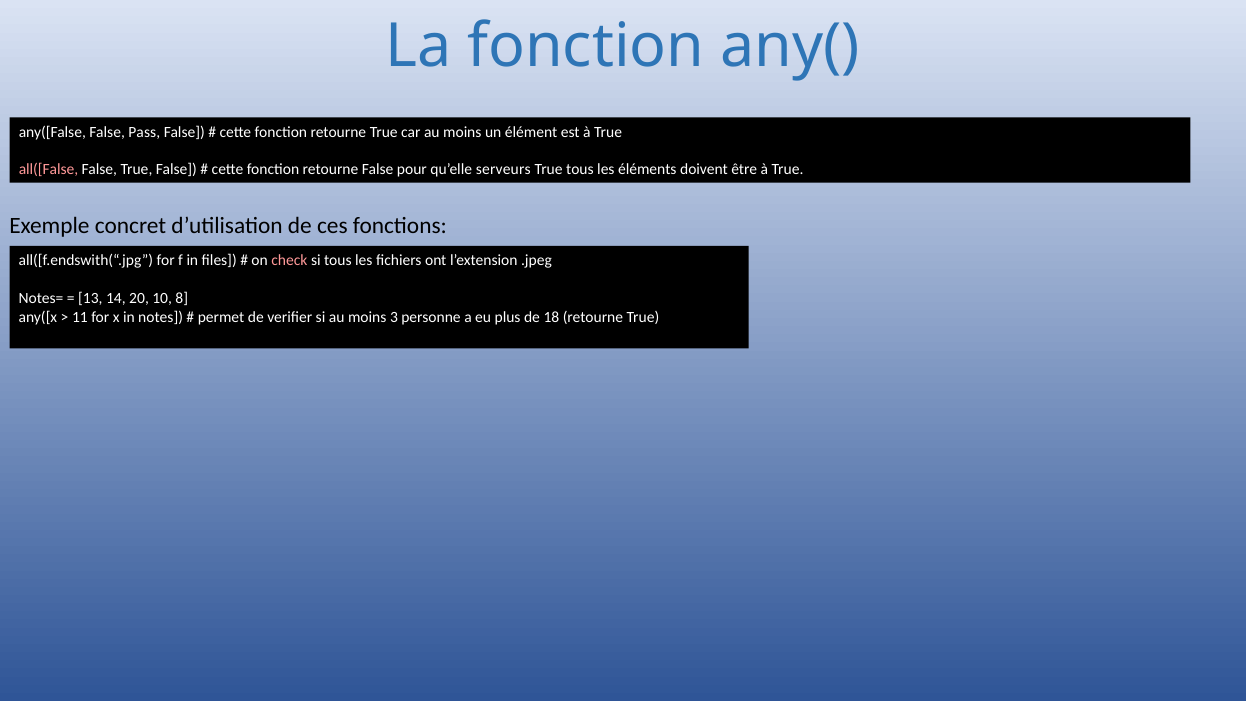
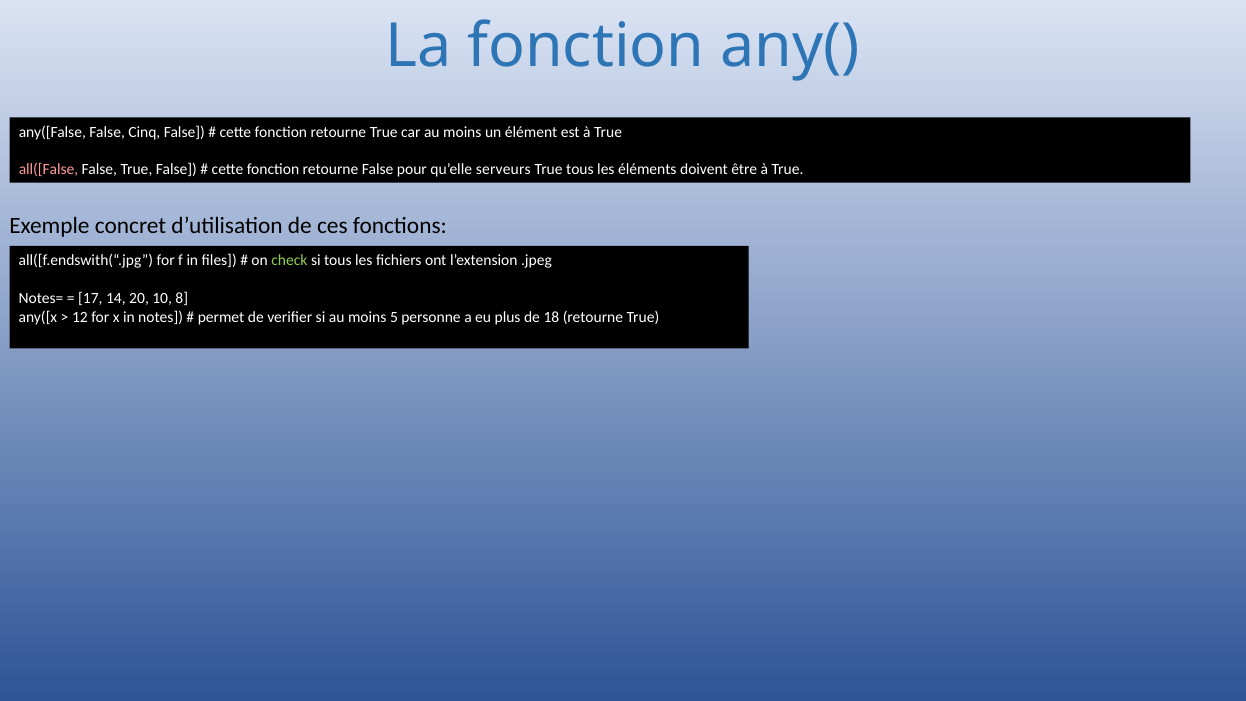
Pass: Pass -> Cinq (144, 132)
check colour: pink -> light green (289, 261)
13: 13 -> 17 (90, 298)
11: 11 -> 12 (80, 317)
3: 3 -> 5 (394, 317)
